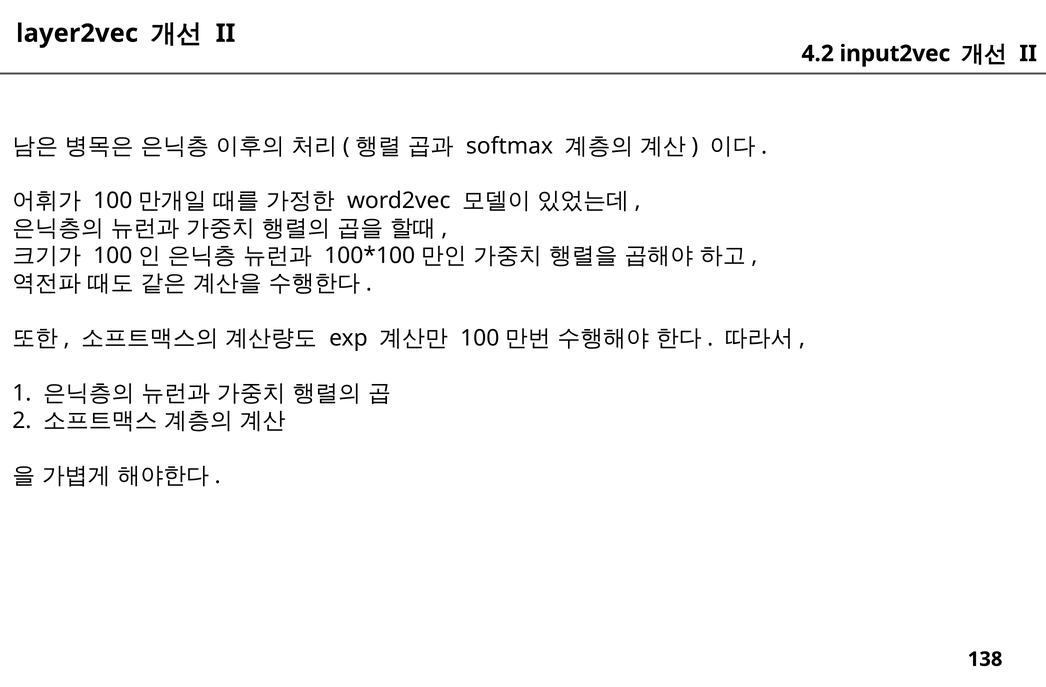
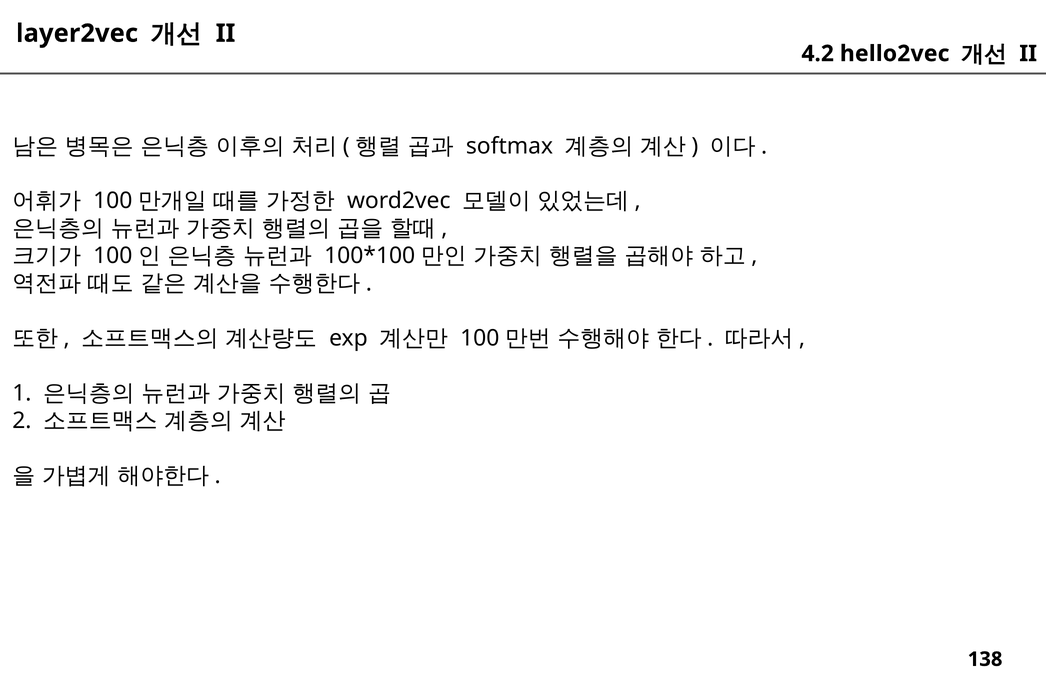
input2vec: input2vec -> hello2vec (895, 54)
